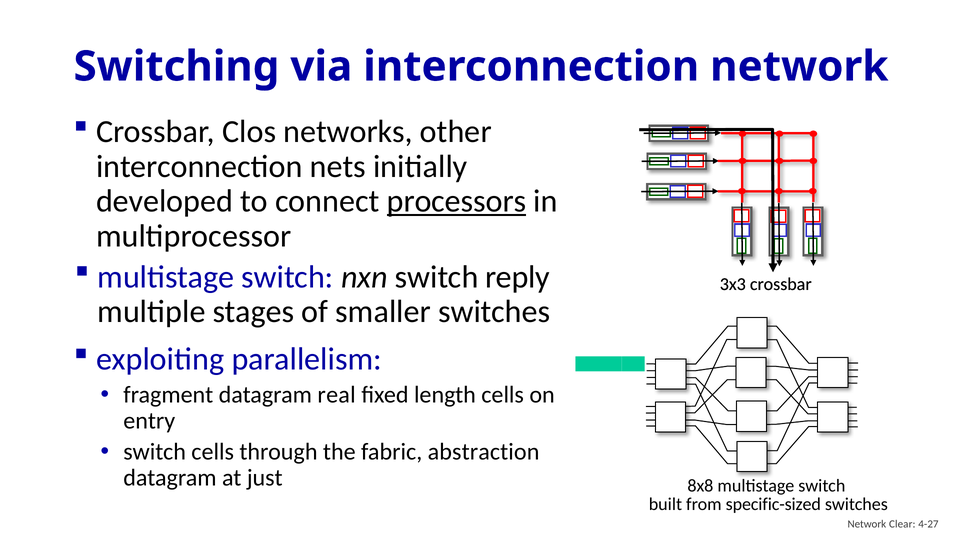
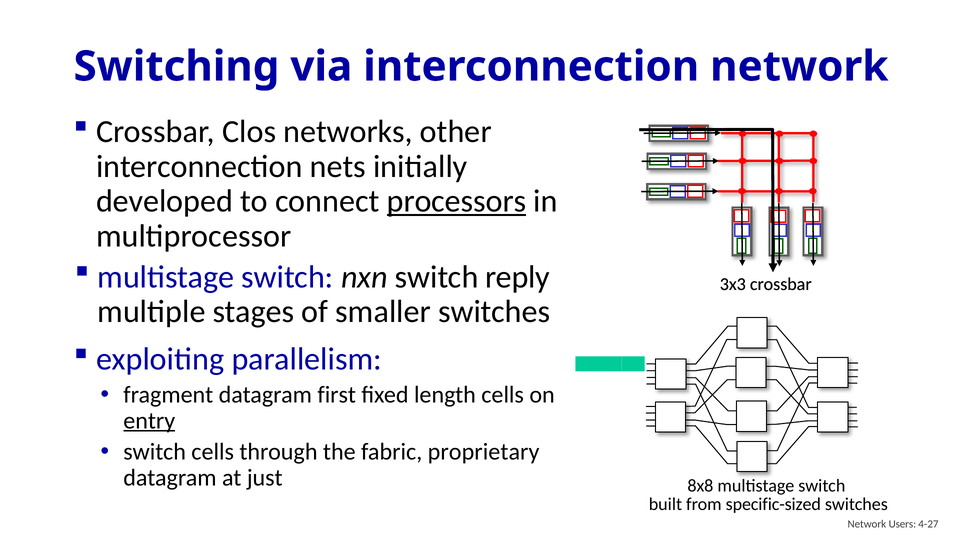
real: real -> first (337, 395)
entry underline: none -> present (149, 421)
abstraction: abstraction -> proprietary (484, 452)
Clear: Clear -> Users (902, 524)
